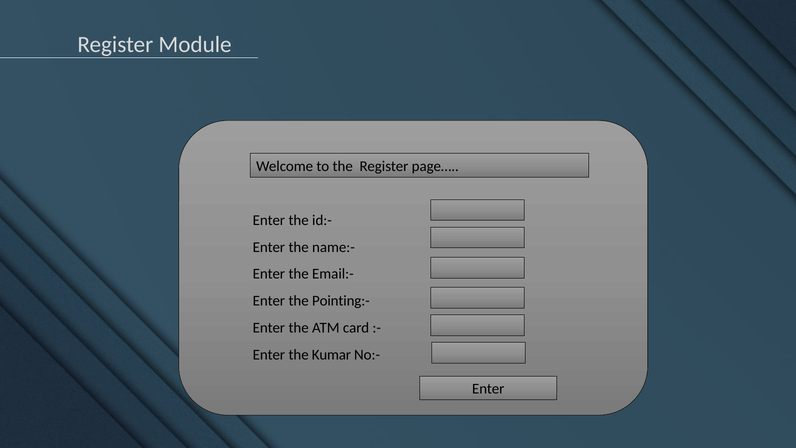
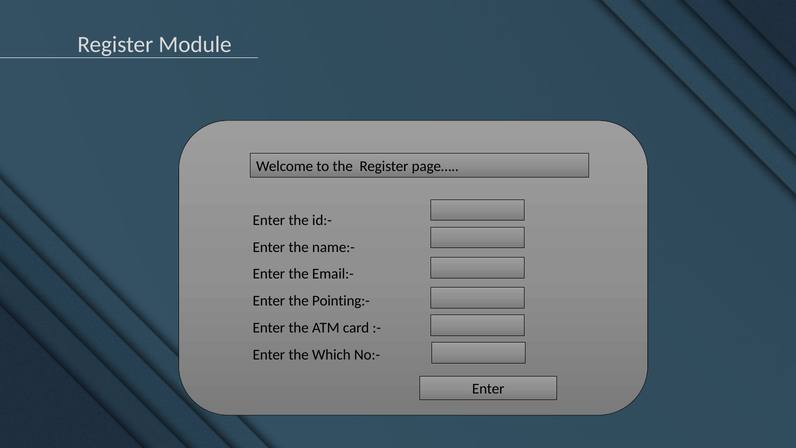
Kumar: Kumar -> Which (331, 354)
